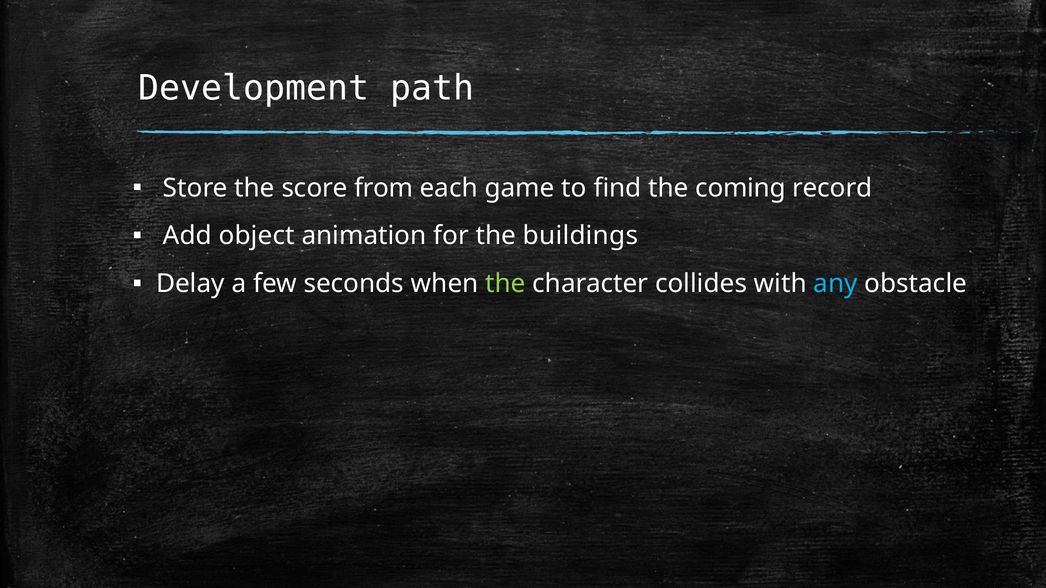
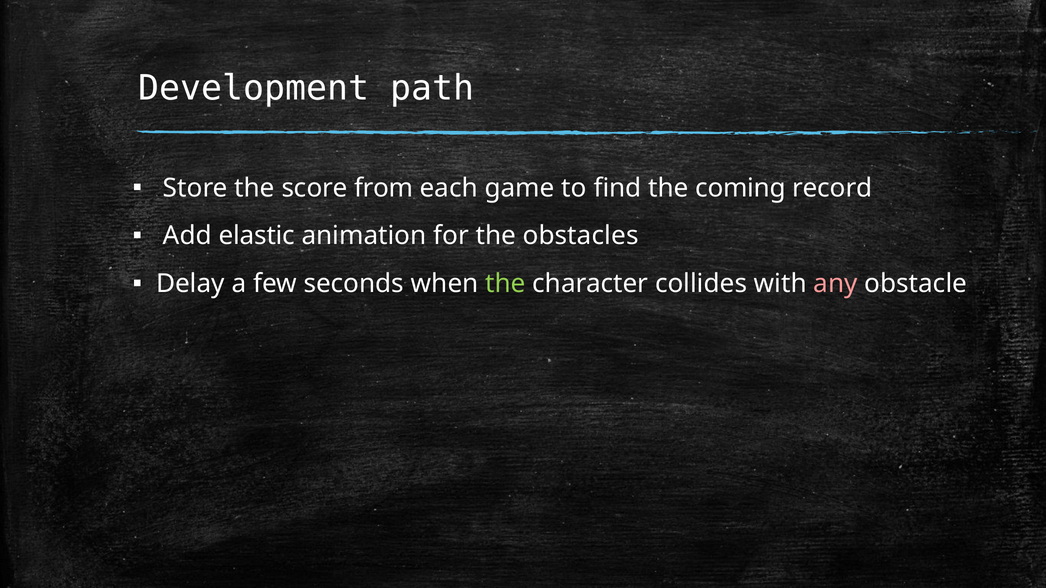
object: object -> elastic (257, 236)
buildings: buildings -> obstacles (581, 236)
any colour: light blue -> pink (836, 284)
